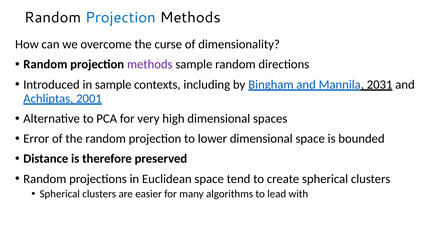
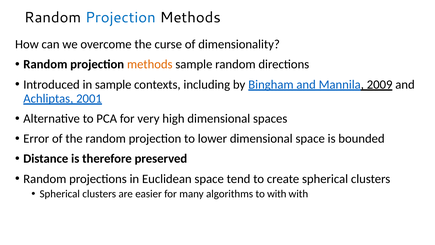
methods colour: purple -> orange (150, 64)
2031: 2031 -> 2009 (380, 85)
to lead: lead -> with (277, 194)
